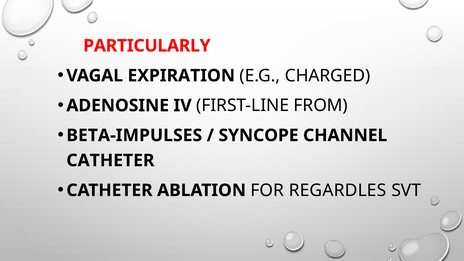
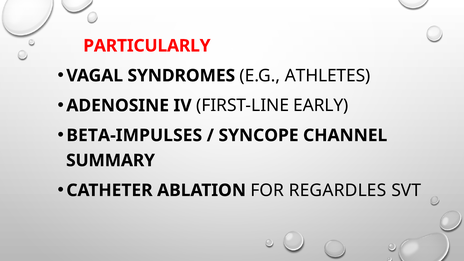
EXPIRATION: EXPIRATION -> SYNDROMES (181, 76)
CHARGED: CHARGED -> ATHLETES (328, 76)
FROM: FROM -> EARLY (321, 106)
CATHETER: CATHETER -> SUMMARY (111, 160)
